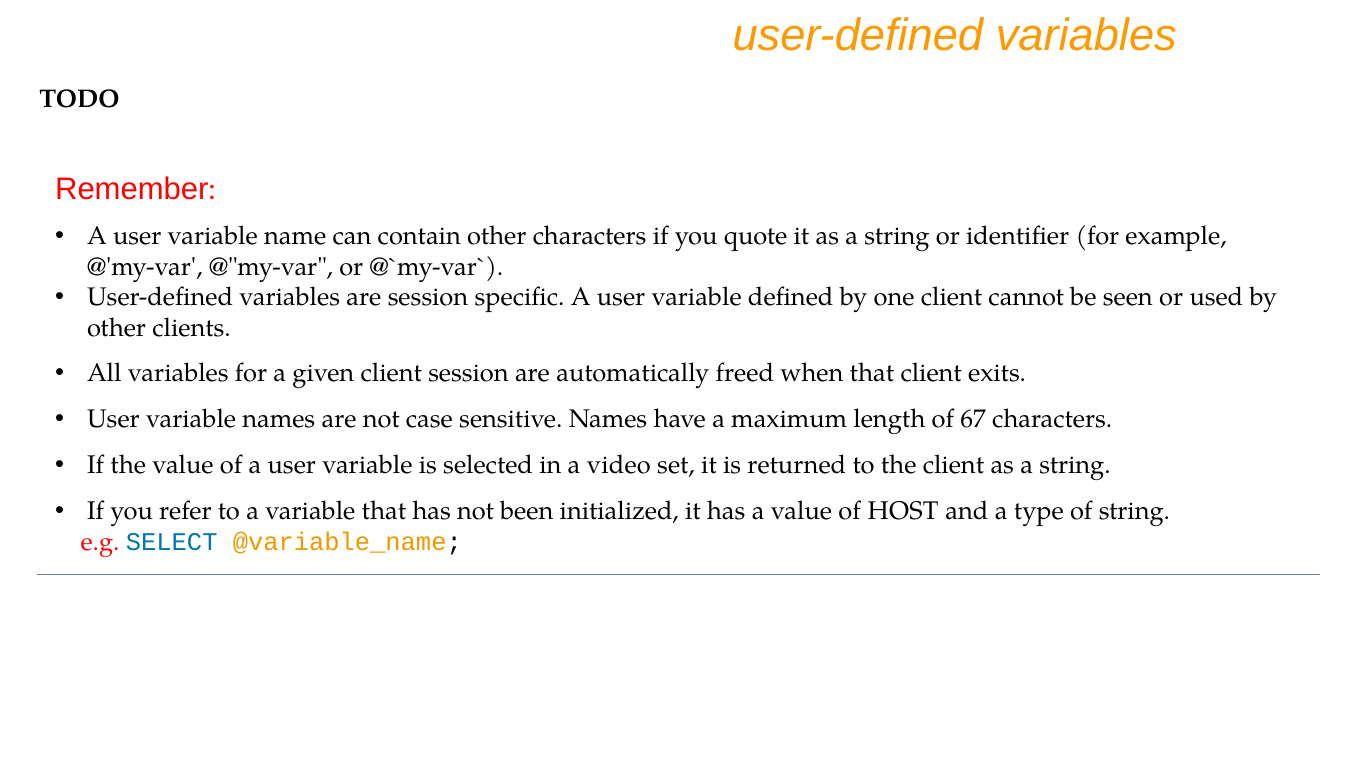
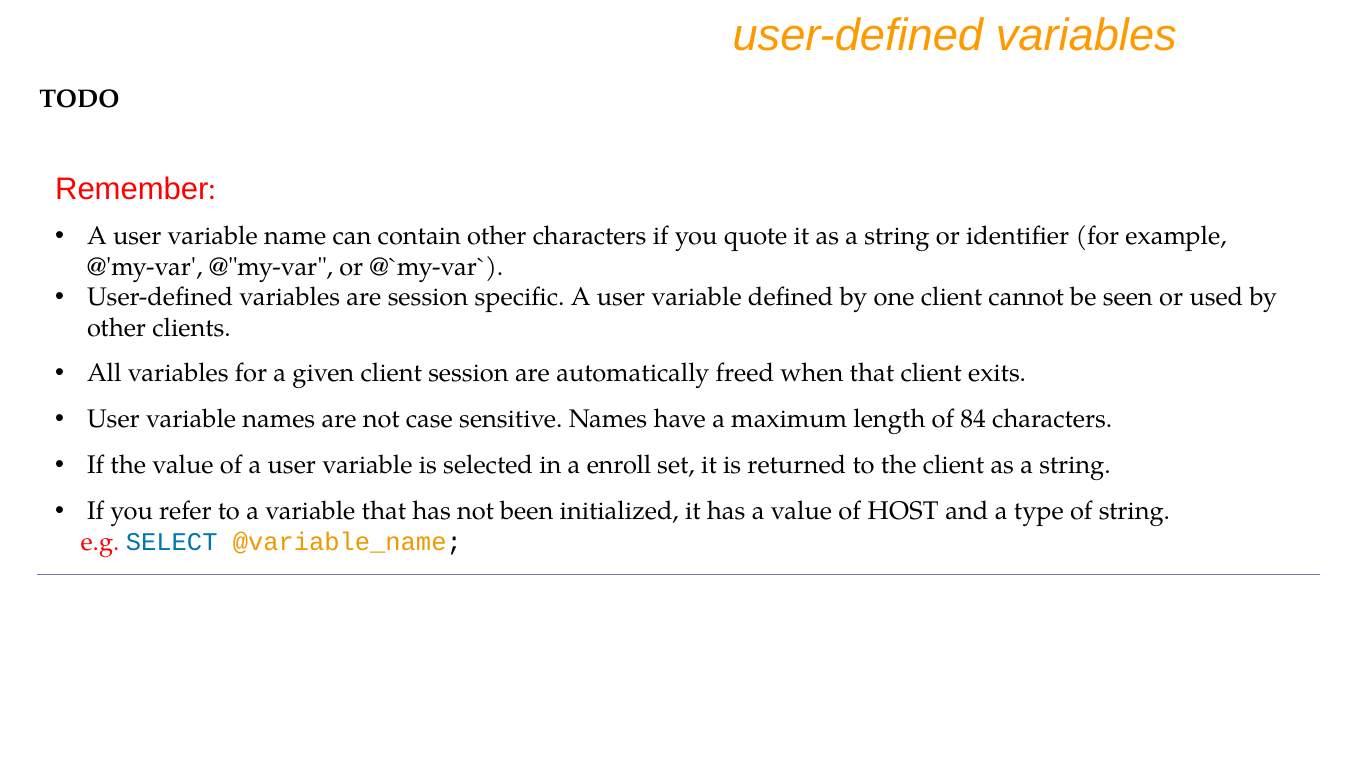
67: 67 -> 84 (973, 419)
video: video -> enroll (619, 465)
